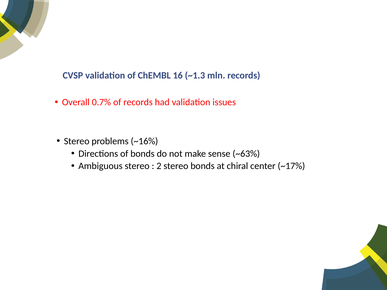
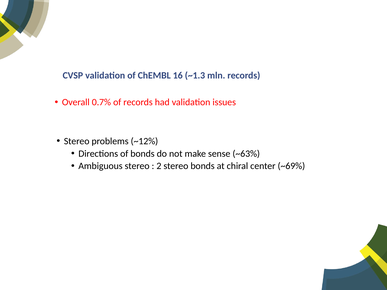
~16%: ~16% -> ~12% (144, 141)
~17%: ~17% -> ~69% (291, 166)
